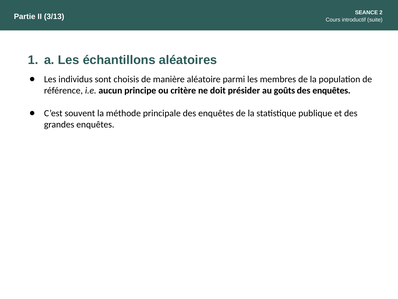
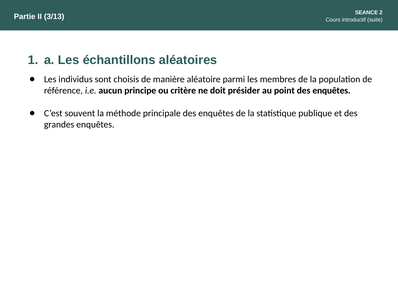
goûts: goûts -> point (284, 90)
